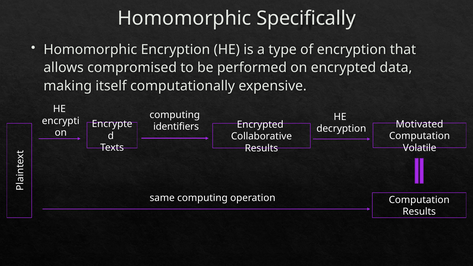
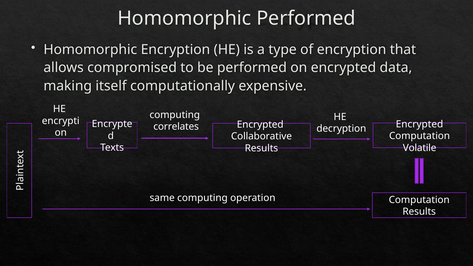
Homomorphic Specifically: Specifically -> Performed (306, 18)
identifiers: identifiers -> correlates (176, 127)
decryption Motivated: Motivated -> Encrypted (419, 124)
